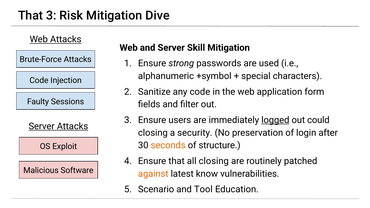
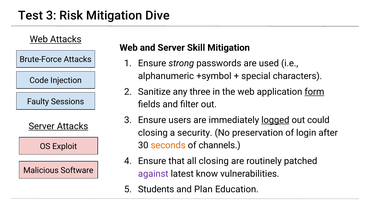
That: That -> Test (30, 16)
any code: code -> three (200, 92)
form underline: none -> present (314, 92)
structure: structure -> channels (220, 145)
against colour: orange -> purple (153, 174)
Scenario: Scenario -> Students (156, 190)
Tool: Tool -> Plan (203, 190)
